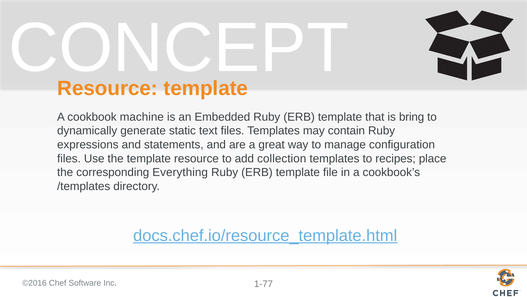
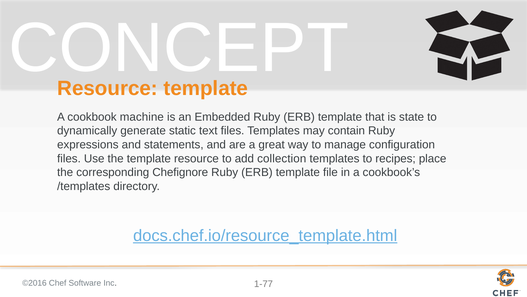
bring: bring -> state (412, 117)
Everything: Everything -> Chefignore (180, 172)
